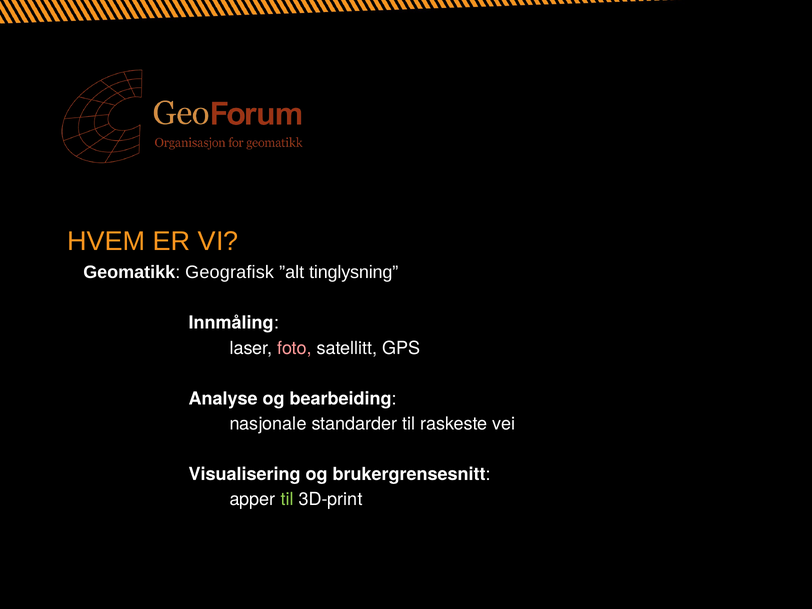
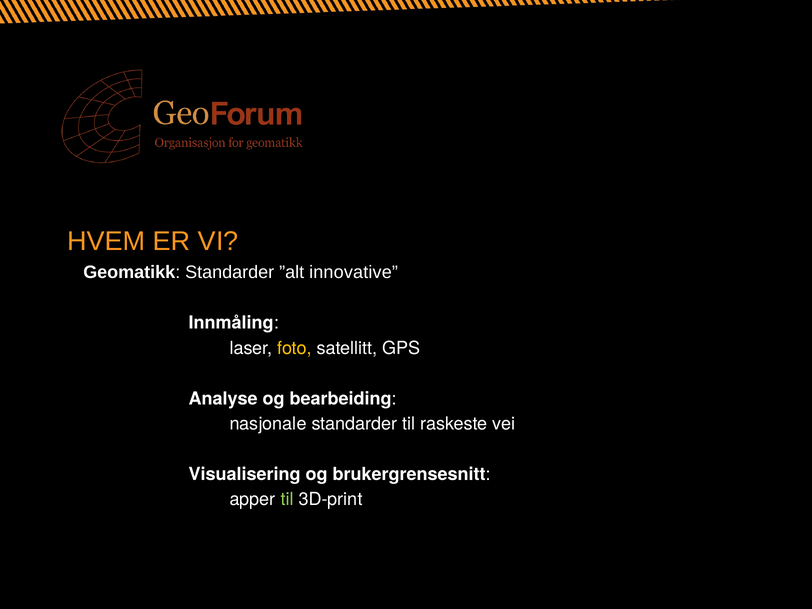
Geomatikk Geografisk: Geografisk -> Standarder (230, 272)
tinglysning: tinglysning -> innovative (354, 272)
foto colour: pink -> yellow (294, 348)
